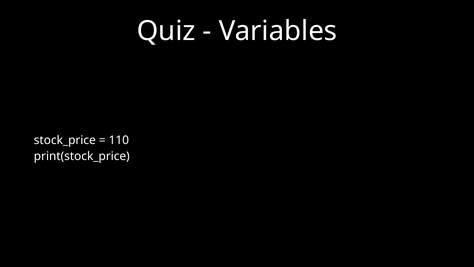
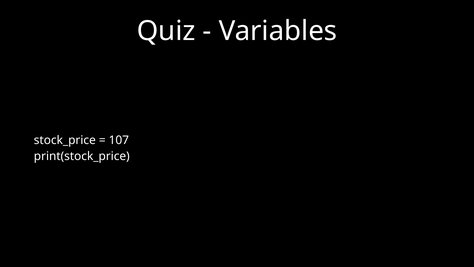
110: 110 -> 107 (119, 140)
